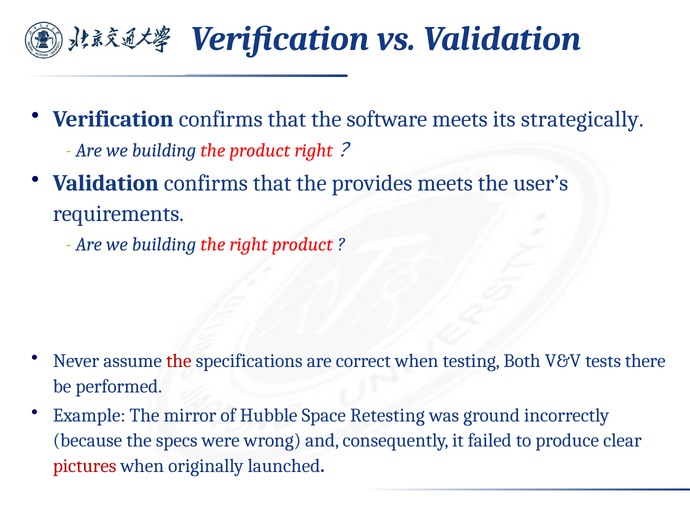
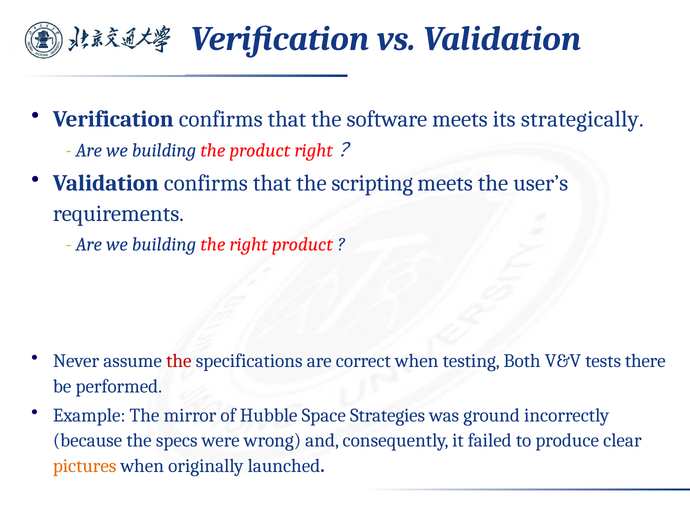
provides: provides -> scripting (372, 183)
Retesting: Retesting -> Strategies (388, 416)
pictures colour: red -> orange (85, 466)
